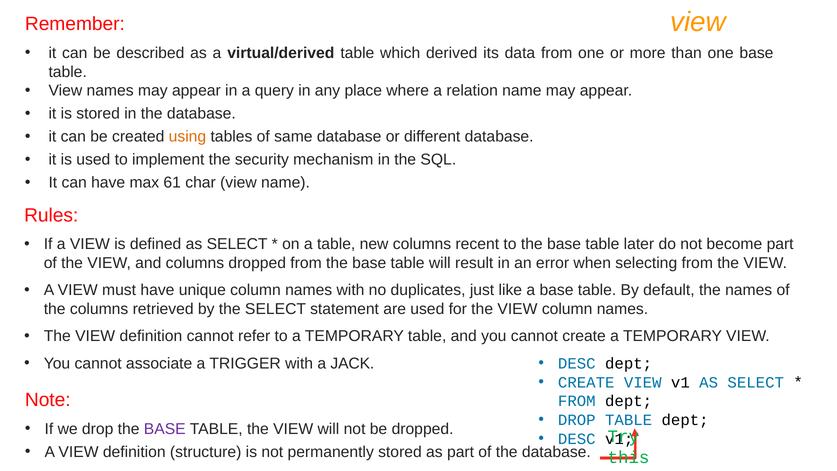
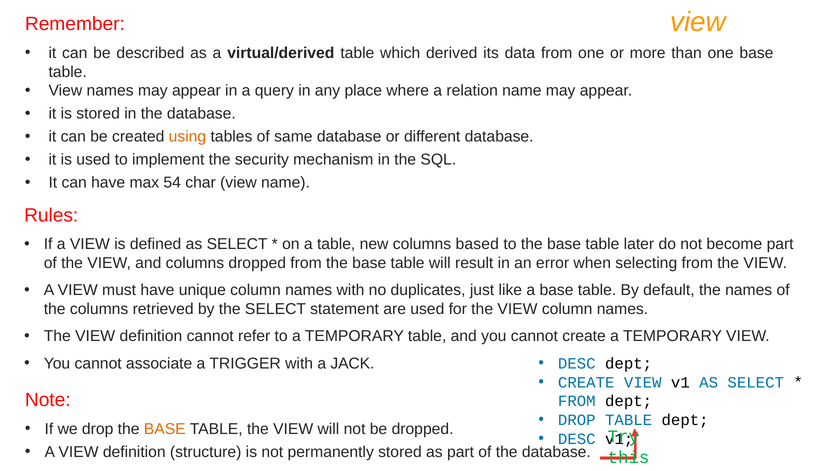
61: 61 -> 54 (172, 183)
recent: recent -> based (477, 244)
BASE colour: purple -> orange (165, 429)
